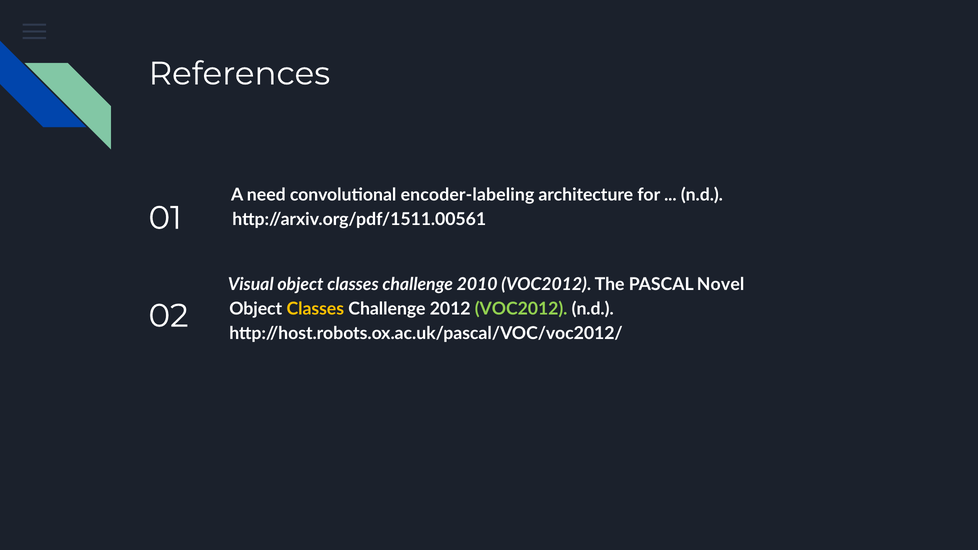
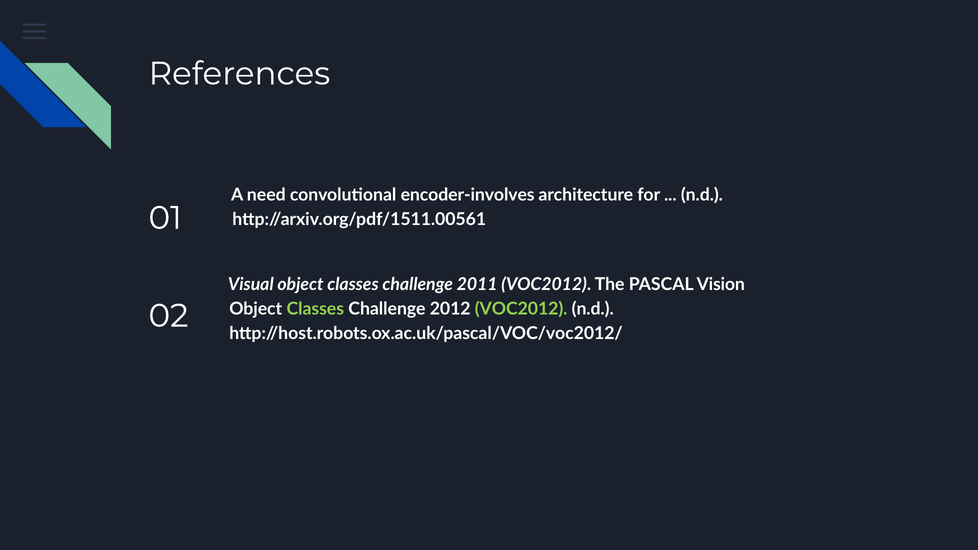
encoder-labeling: encoder-labeling -> encoder-involves (468, 195)
2010: 2010 -> 2011 (477, 285)
Novel: Novel -> Vision (721, 285)
Classes colour: yellow -> light green (315, 309)
